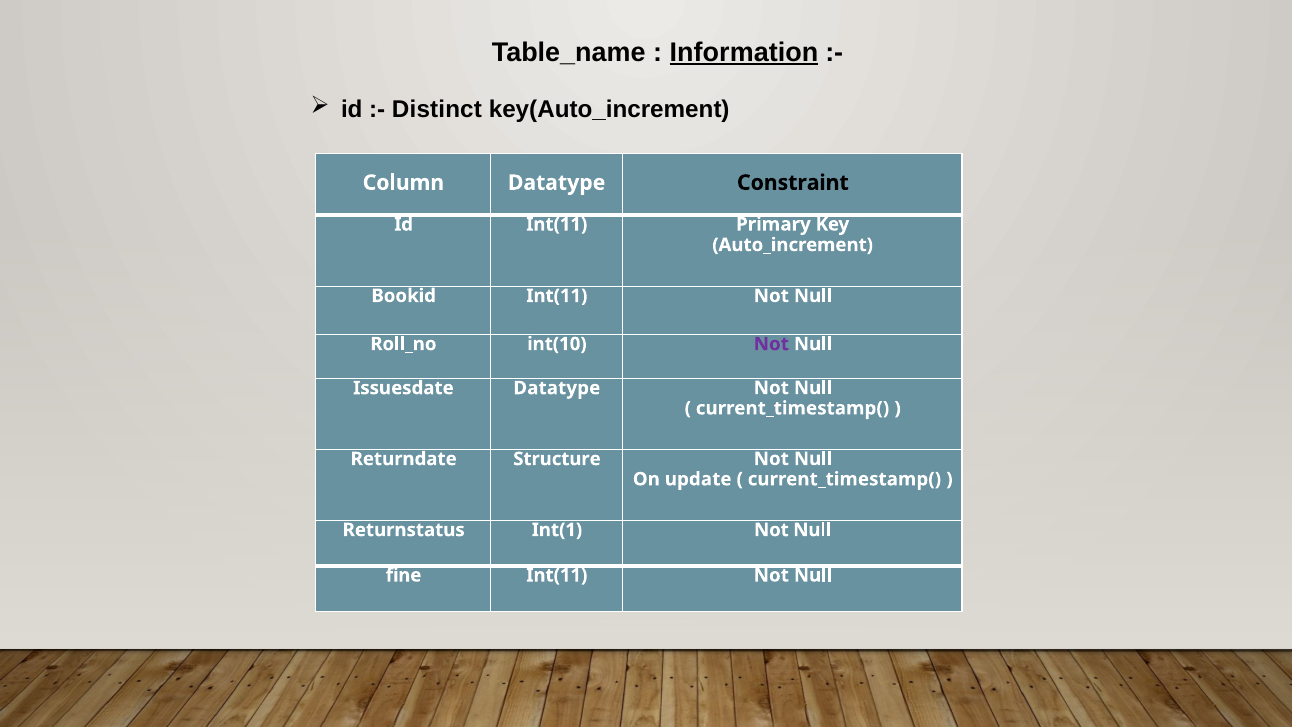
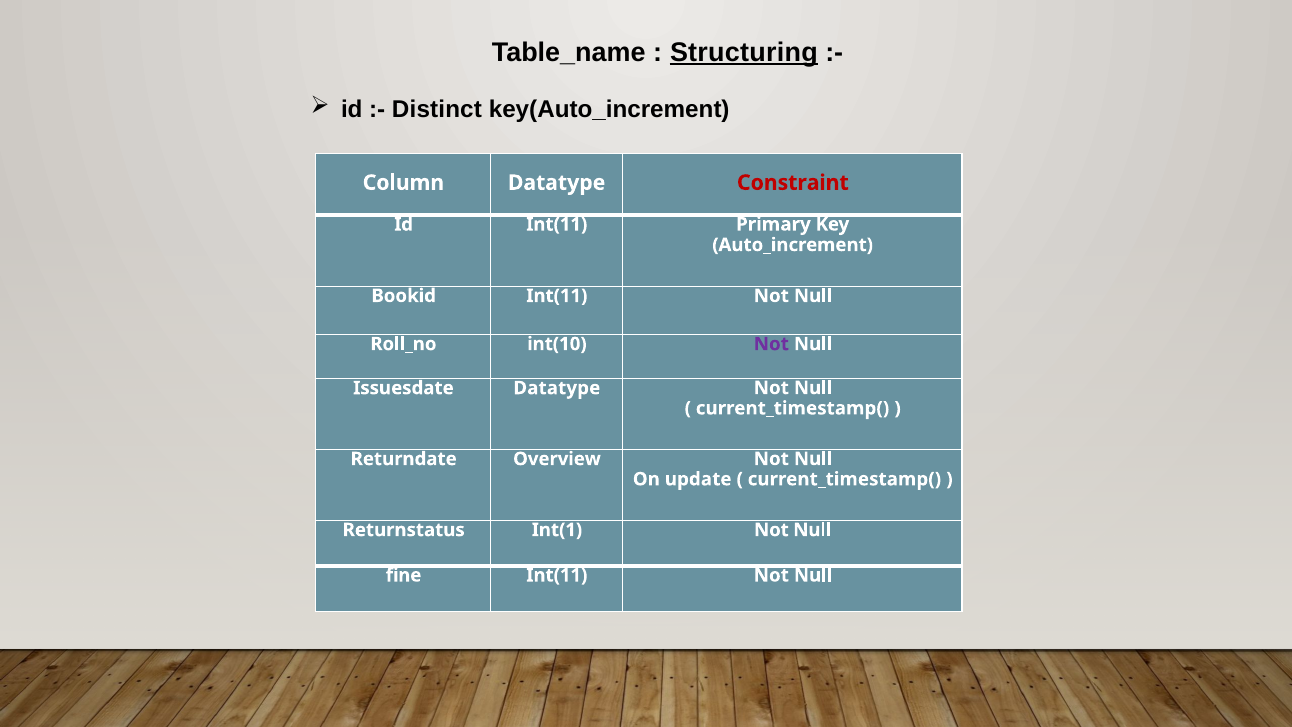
Information: Information -> Structuring (744, 52)
Constraint colour: black -> red (793, 183)
Structure: Structure -> Overview (557, 459)
